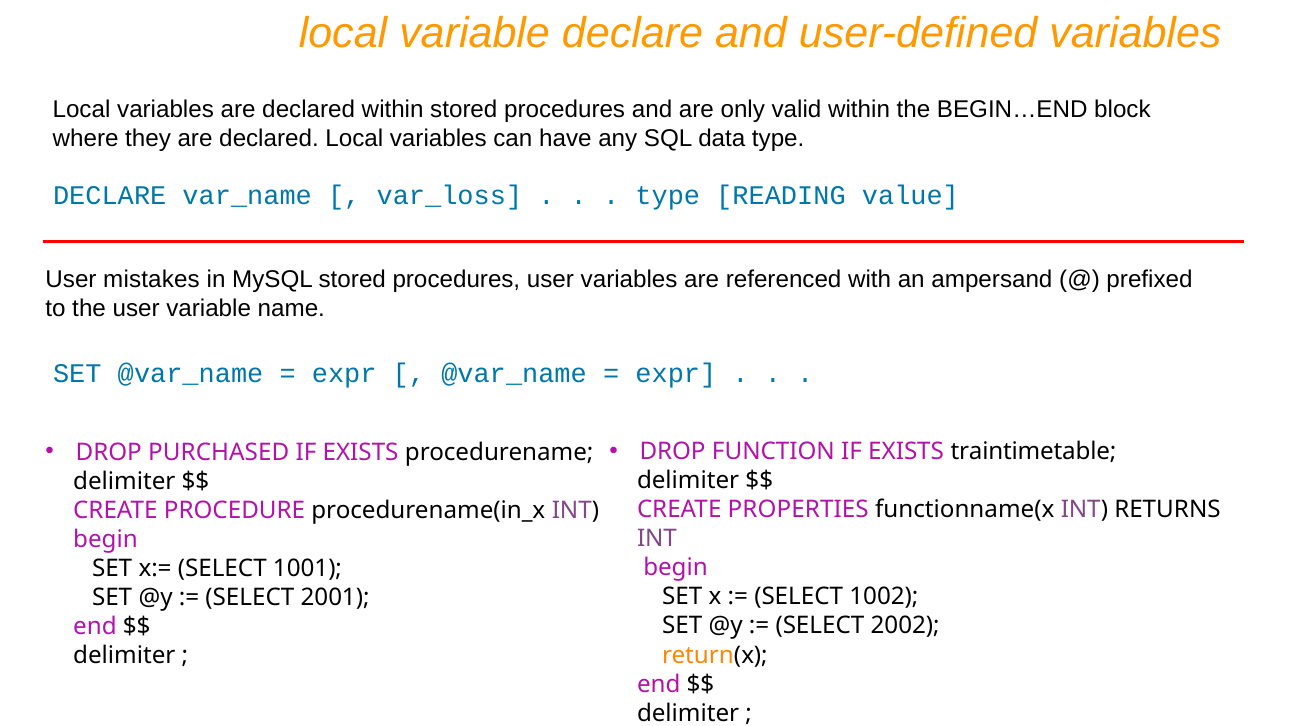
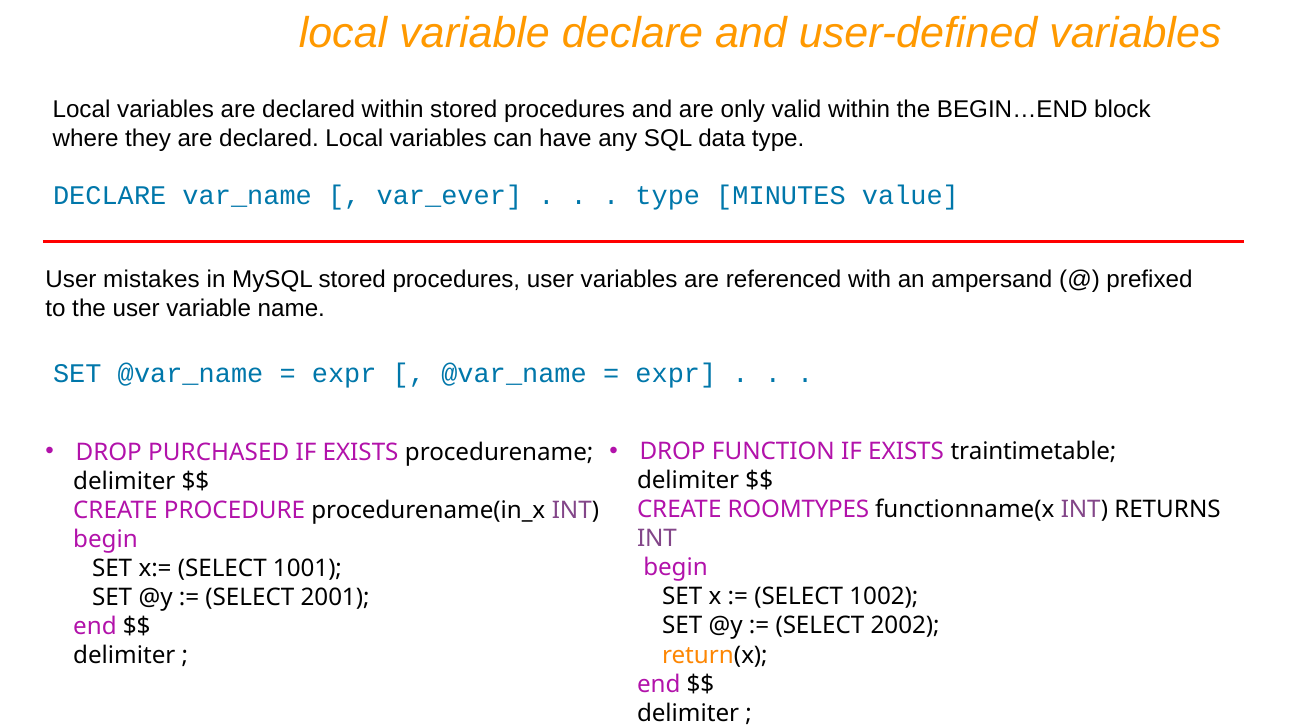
var_loss: var_loss -> var_ever (449, 195)
READING: READING -> MINUTES (781, 195)
PROPERTIES: PROPERTIES -> ROOMTYPES (798, 510)
